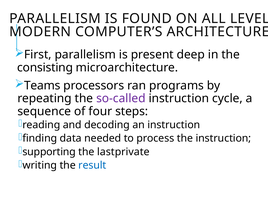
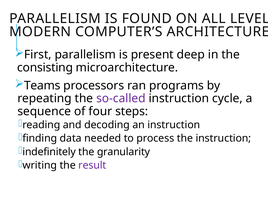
supporting: supporting -> indefinitely (49, 152)
lastprivate: lastprivate -> granularity (124, 152)
result colour: blue -> purple (92, 165)
